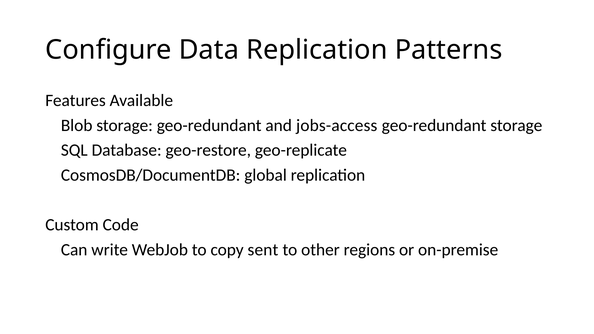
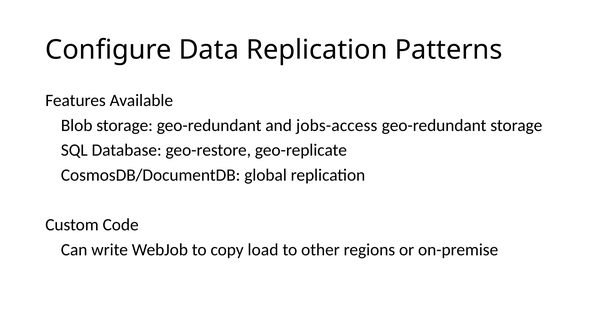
sent: sent -> load (263, 250)
